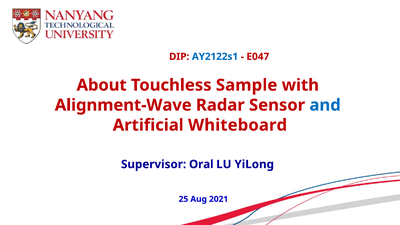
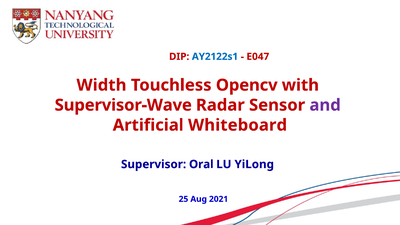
About: About -> Width (102, 85)
Sample: Sample -> Opencv (247, 85)
Alignment-Wave: Alignment-Wave -> Supervisor-Wave (123, 105)
and colour: blue -> purple (325, 105)
